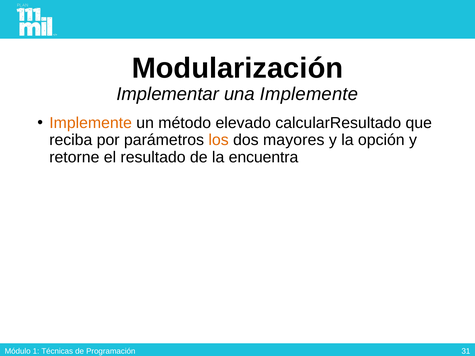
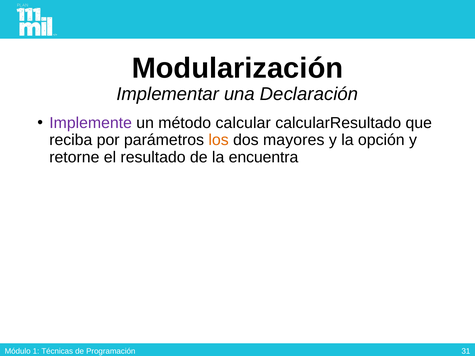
una Implemente: Implemente -> Declaración (309, 94)
Implemente colour: orange -> purple (91, 123)
elevado: elevado -> calcular (243, 123)
